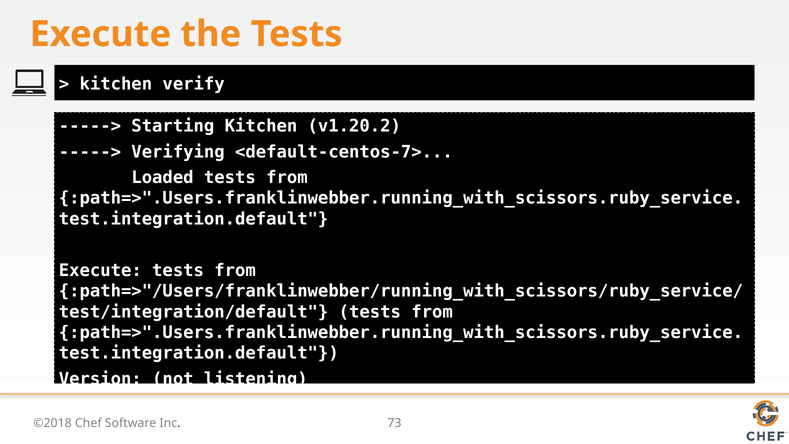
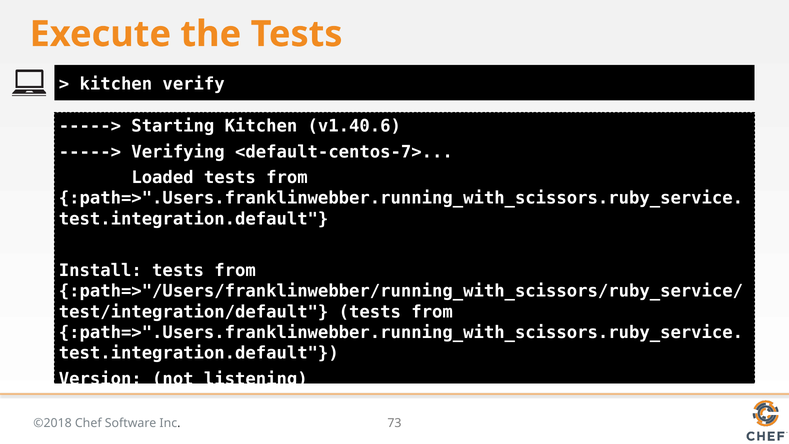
v1.20.2: v1.20.2 -> v1.40.6 (354, 126)
Execute: Execute -> Install (100, 270)
